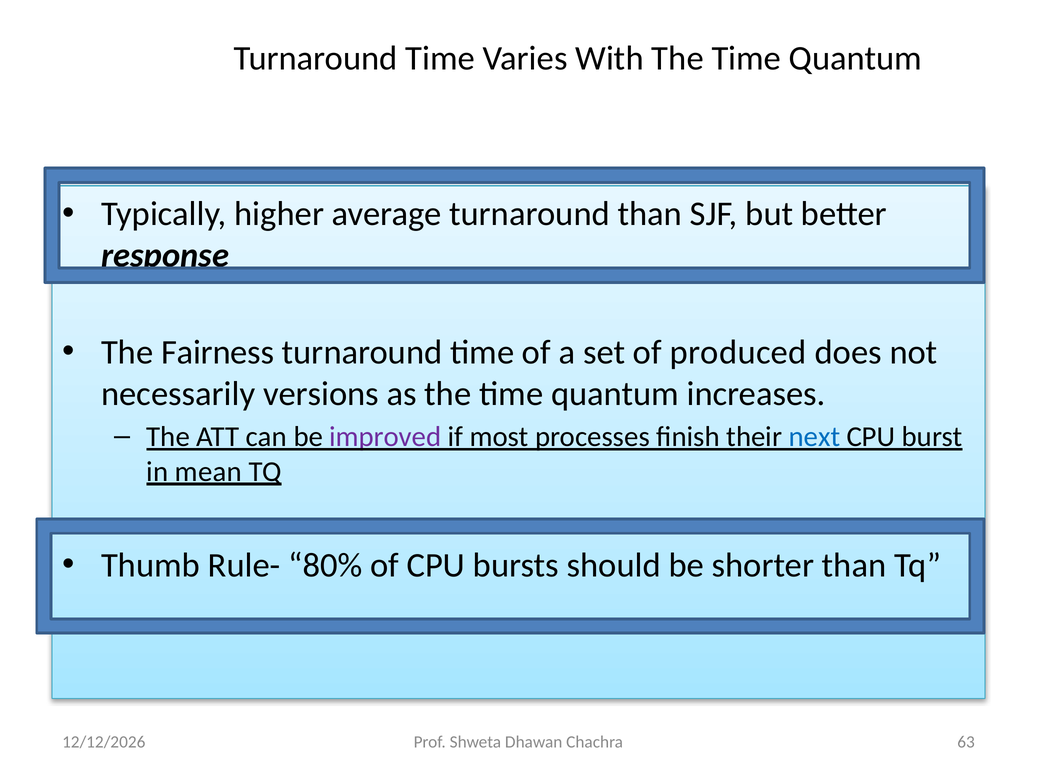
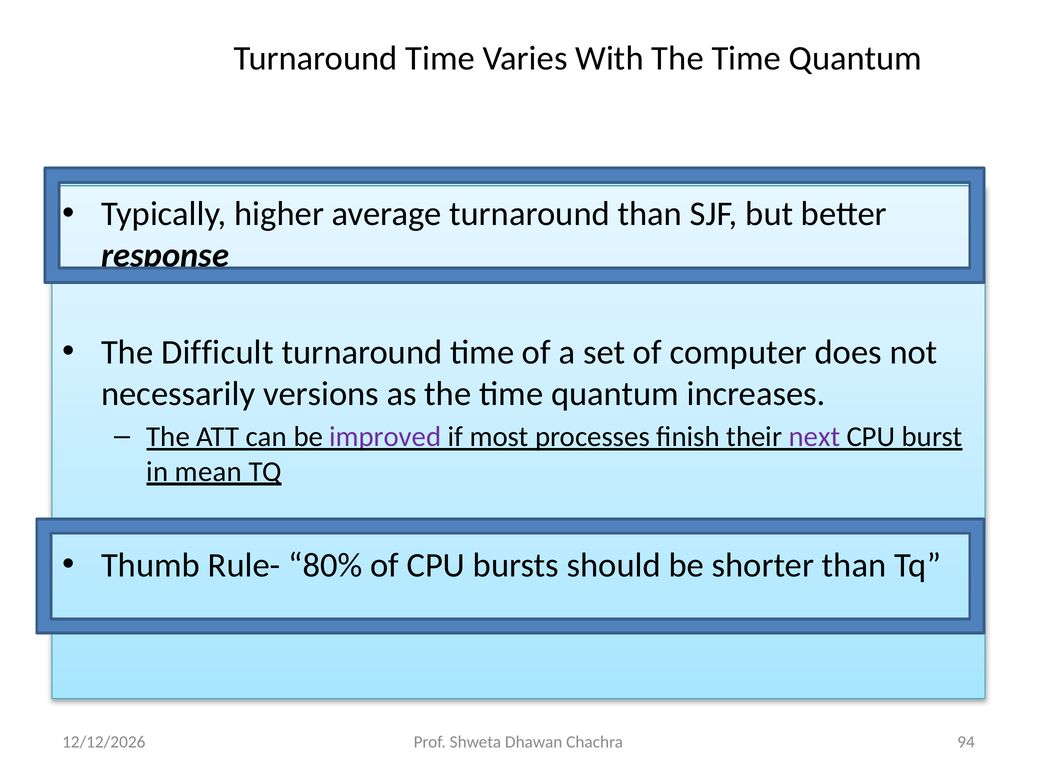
Fairness: Fairness -> Difficult (217, 353)
produced: produced -> computer (738, 353)
next colour: blue -> purple (814, 437)
63: 63 -> 94 (966, 743)
